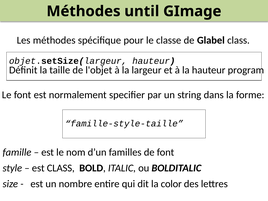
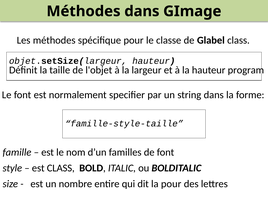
Méthodes until: until -> dans (142, 11)
la color: color -> pour (171, 184)
